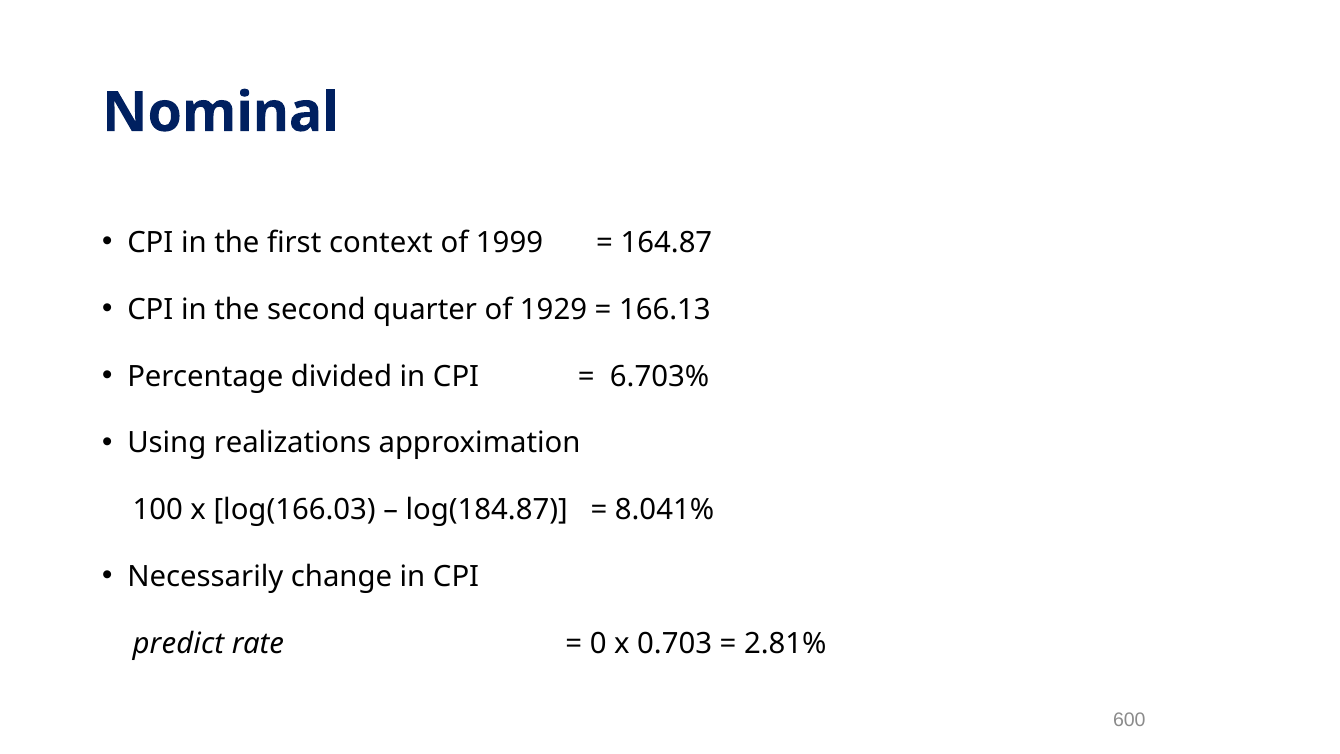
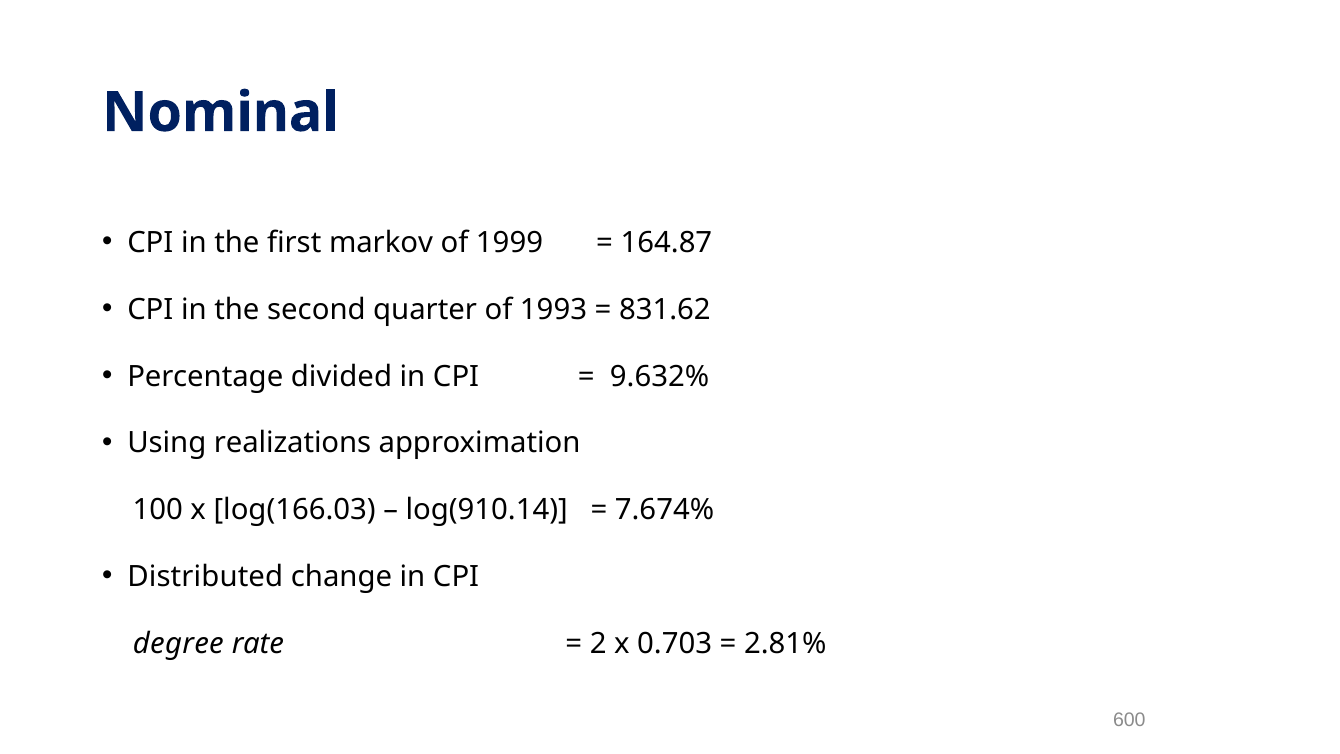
context: context -> markov (381, 243)
1929: 1929 -> 1993 (554, 310)
166.13: 166.13 -> 831.62 (665, 310)
6.703%: 6.703% -> 9.632% (660, 376)
log(184.87: log(184.87 -> log(910.14 (487, 510)
8.041%: 8.041% -> 7.674% (664, 510)
Necessarily: Necessarily -> Distributed (205, 576)
predict: predict -> degree (178, 643)
0: 0 -> 2 (598, 643)
